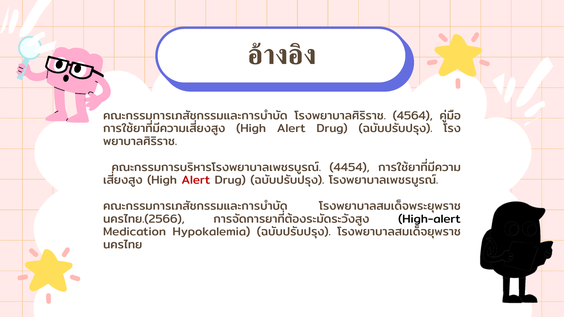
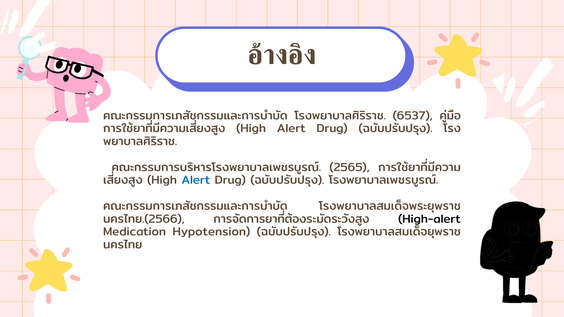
4564: 4564 -> 6537 (413, 116)
4454: 4454 -> 2565 (350, 167)
Alert colour: red -> blue (196, 180)
Hypokalemia: Hypokalemia -> Hypotension (211, 232)
